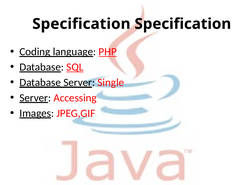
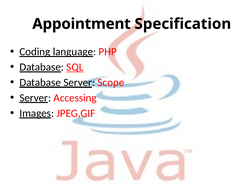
Specification: Specification -> Appointment (82, 24)
PHP underline: present -> none (108, 52)
Single: Single -> Scope (111, 83)
